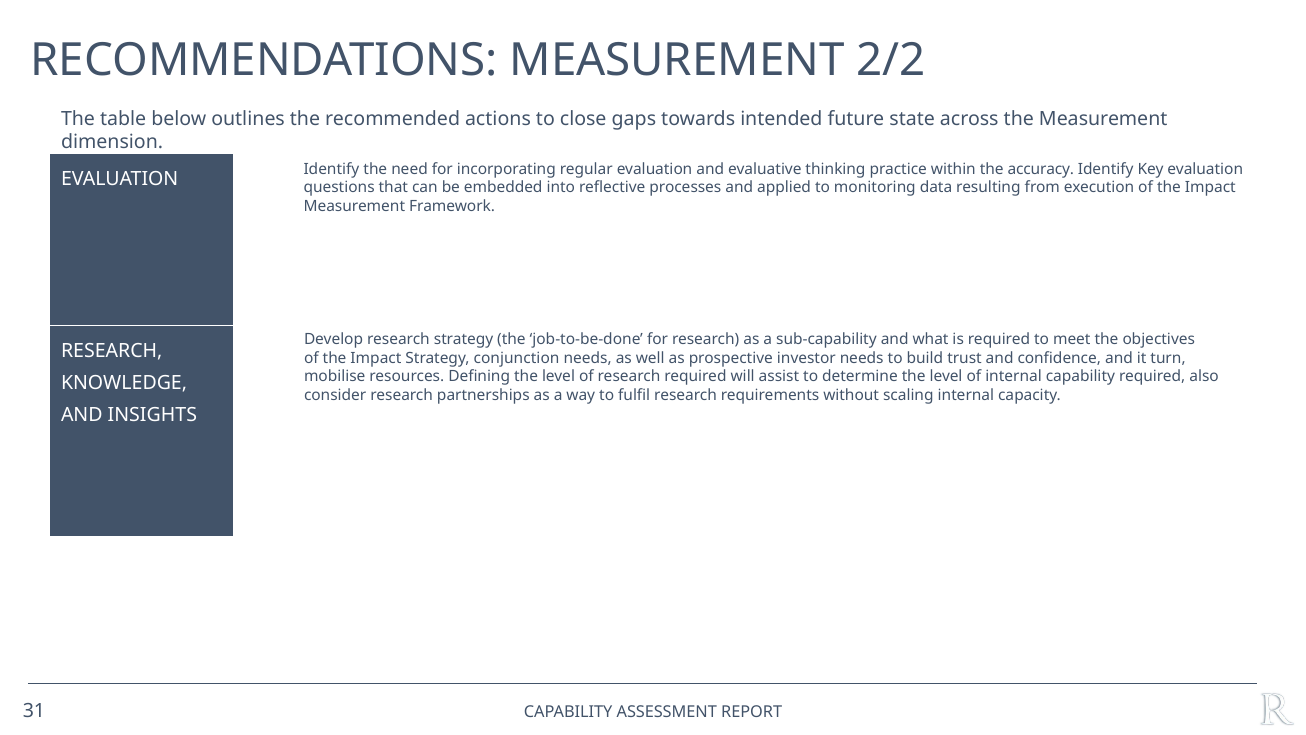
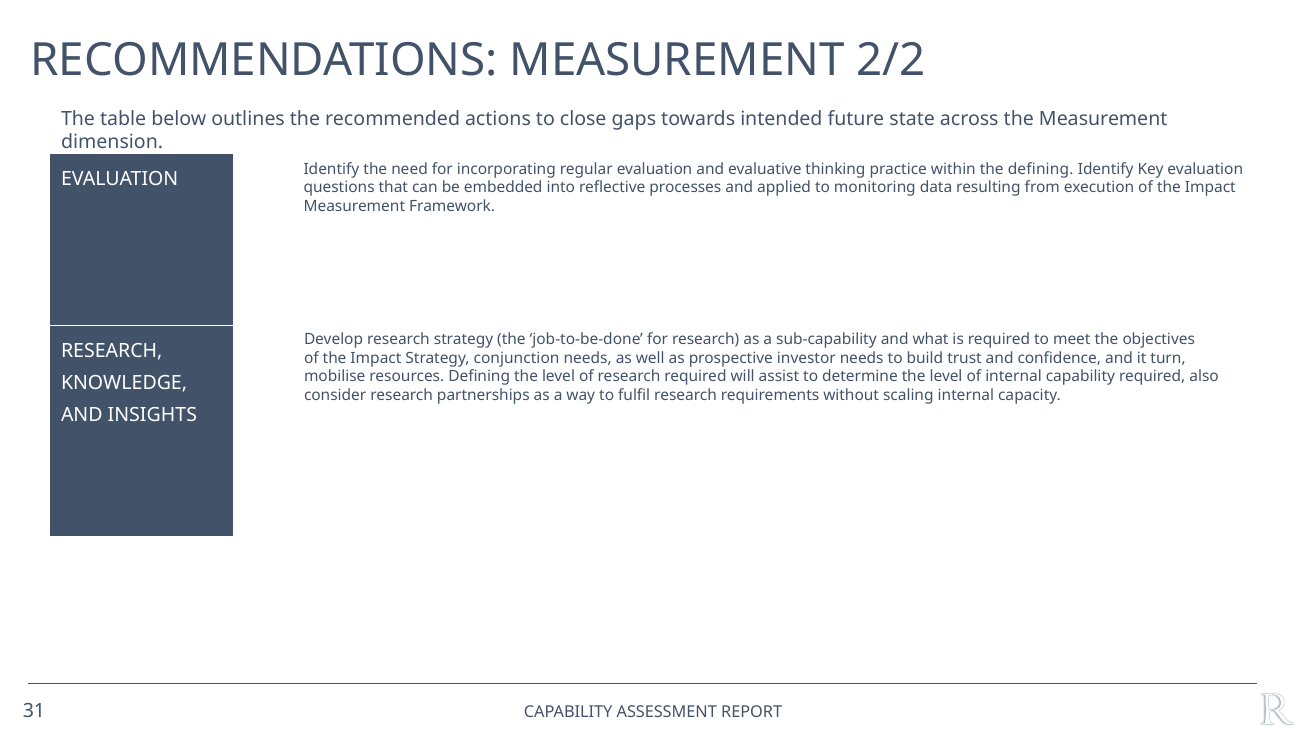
the accuracy: accuracy -> defining (1041, 169)
